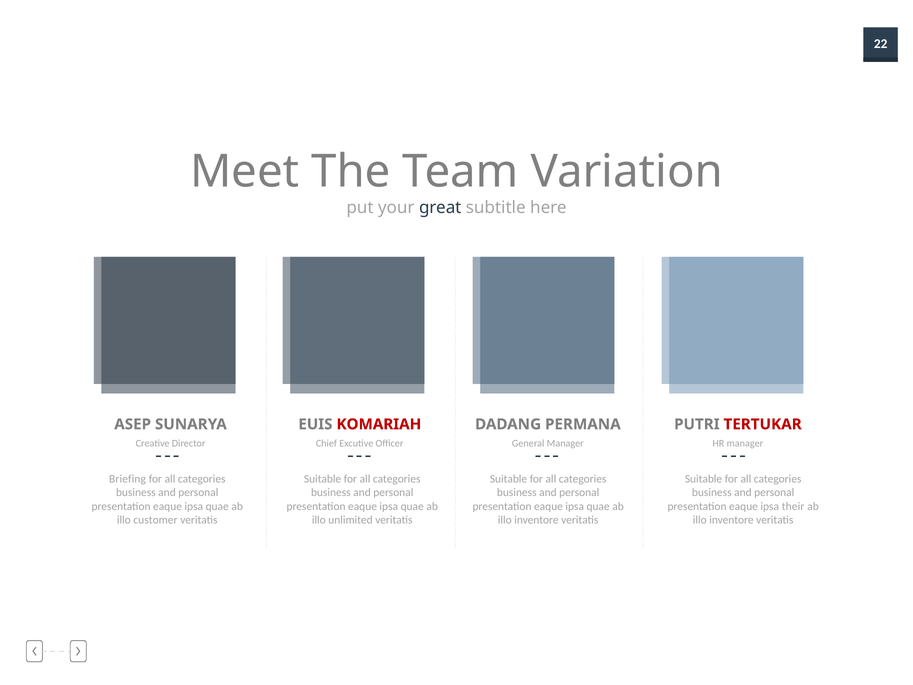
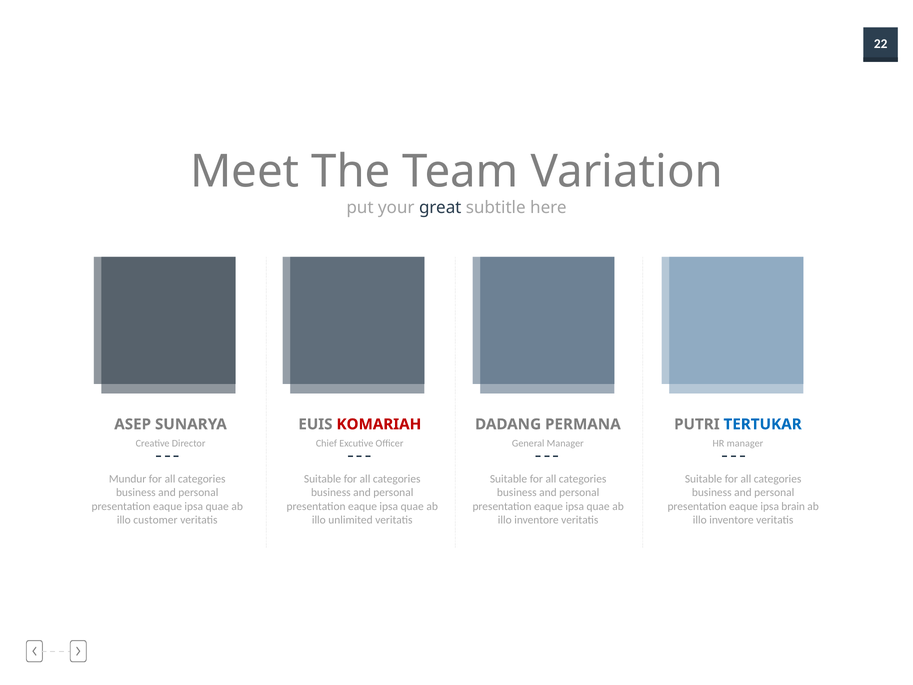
TERTUKAR colour: red -> blue (763, 424)
Briefing: Briefing -> Mundur (128, 479)
their: their -> brain (793, 506)
